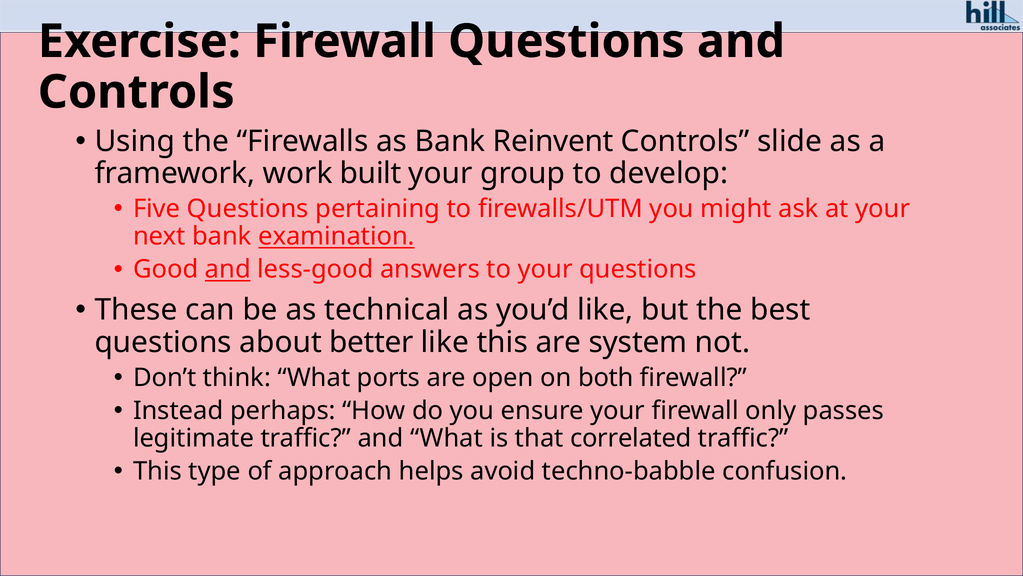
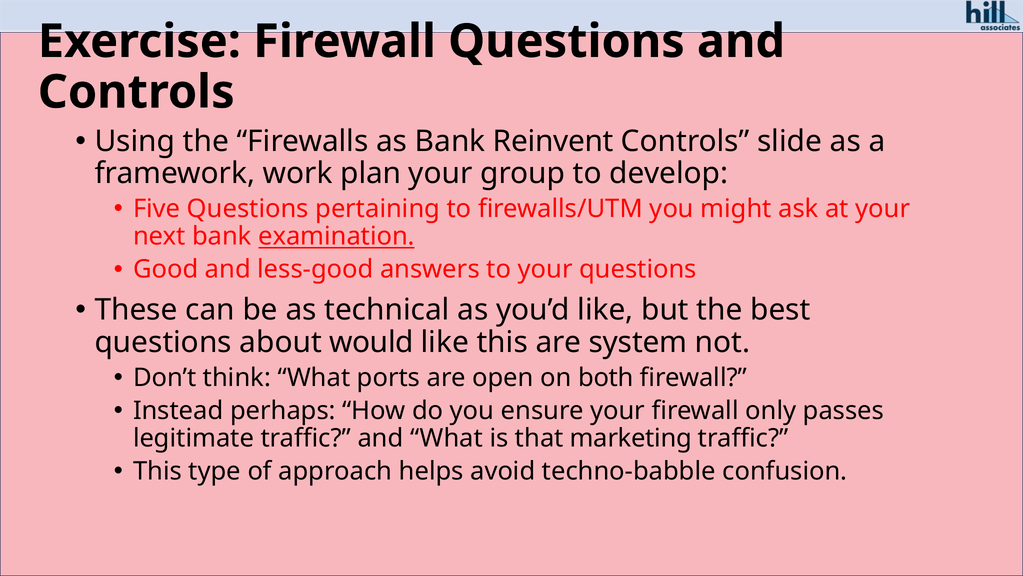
built: built -> plan (371, 173)
and underline: present -> none (228, 269)
better: better -> would (371, 342)
correlated: correlated -> marketing (631, 438)
